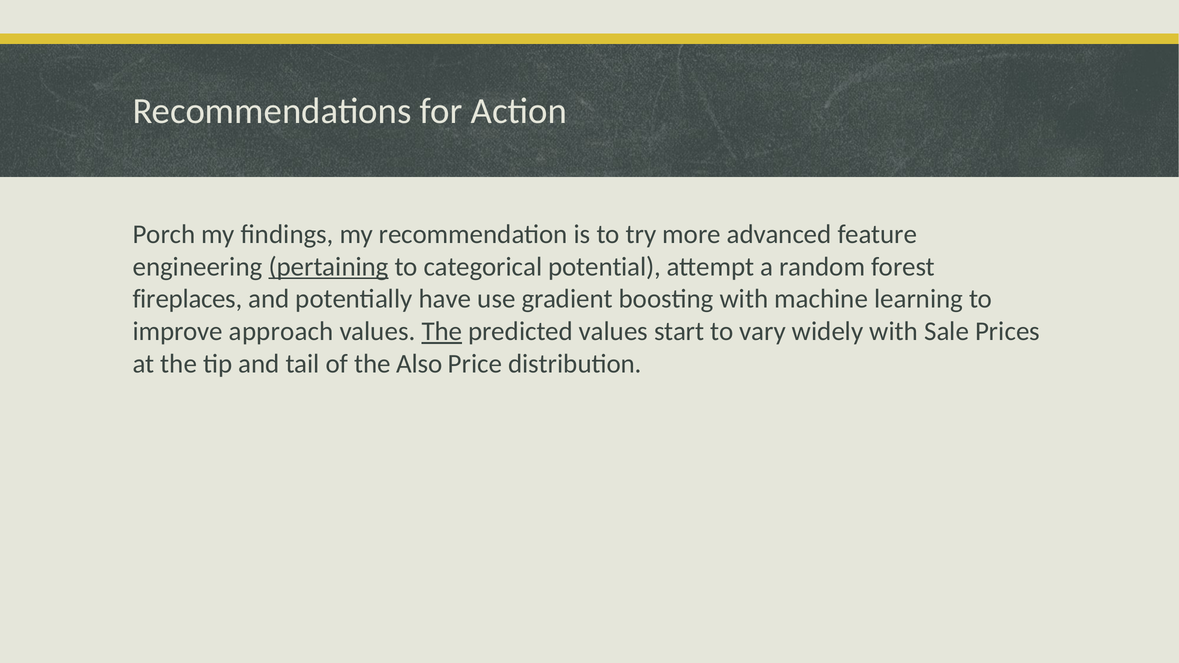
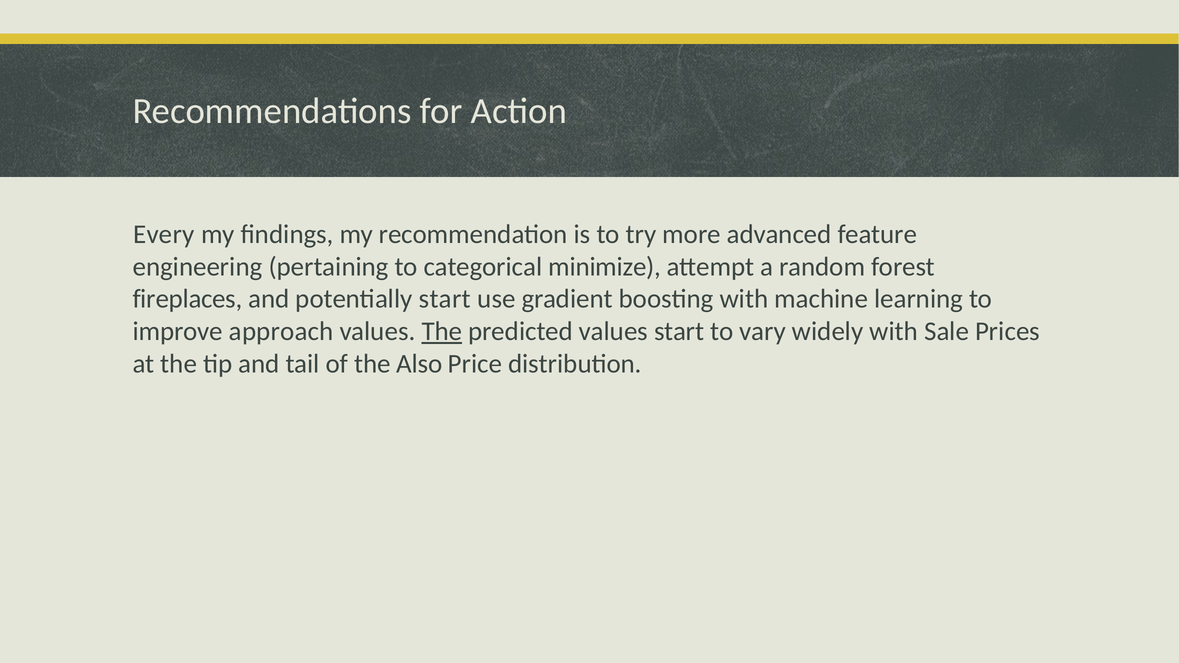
Porch: Porch -> Every (164, 234)
pertaining underline: present -> none (329, 267)
potential: potential -> minimize (605, 267)
potentially have: have -> start (445, 299)
